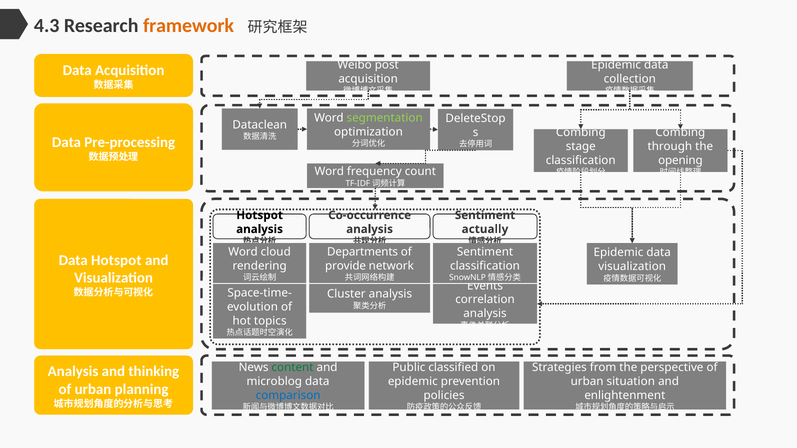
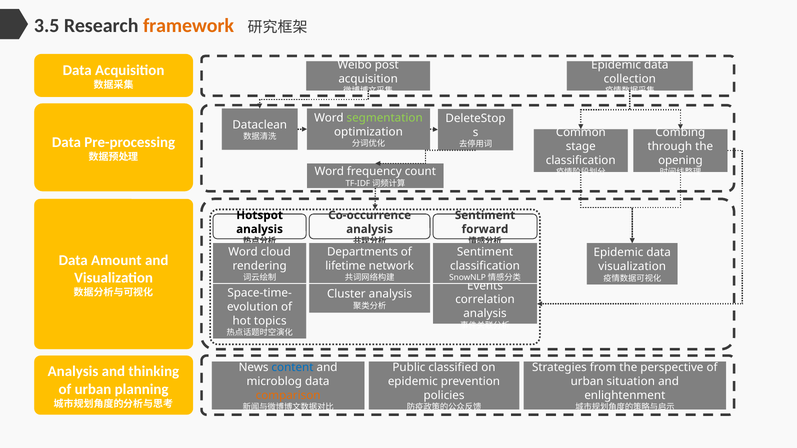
4.3: 4.3 -> 3.5 (47, 25)
Combing: Combing -> Common (581, 133)
actually: actually -> forward (485, 229)
Data Hotspot: Hotspot -> Amount (116, 260)
provide: provide -> lifetime (346, 266)
content colour: green -> blue (293, 368)
comparison colour: blue -> orange (288, 396)
